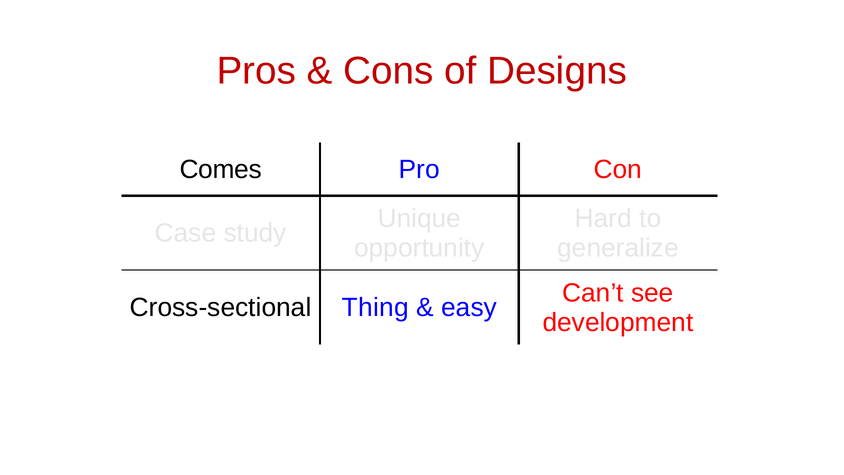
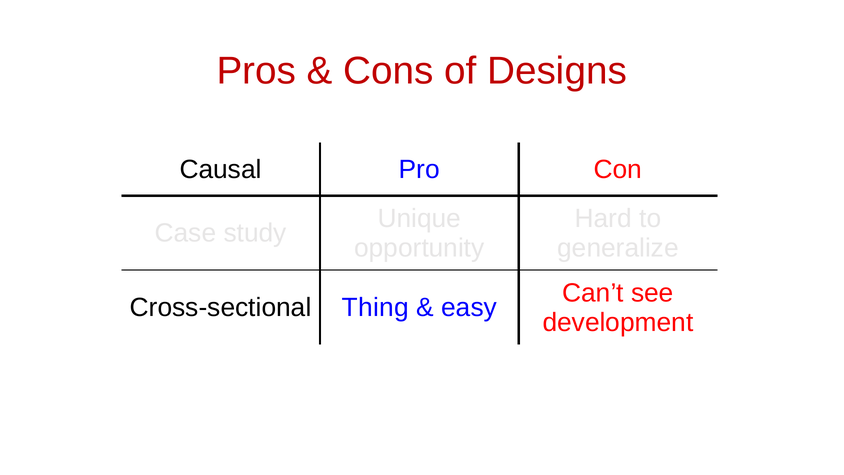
Comes: Comes -> Causal (221, 169)
